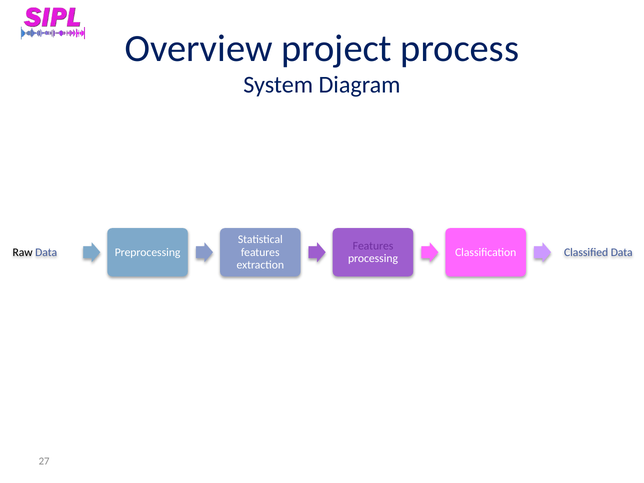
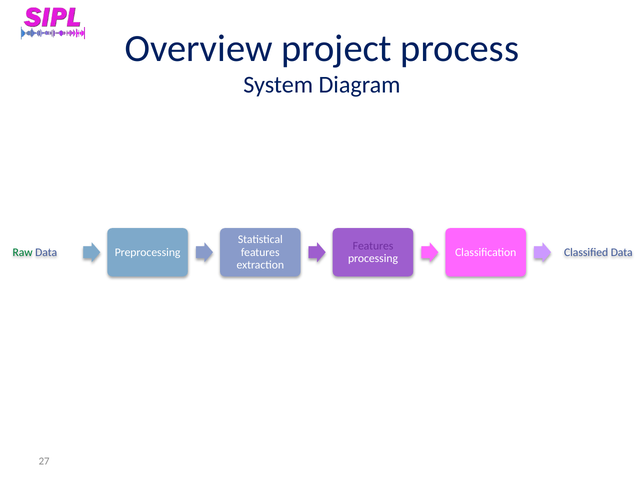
Raw colour: black -> green (23, 252)
